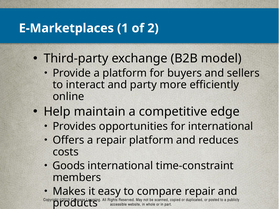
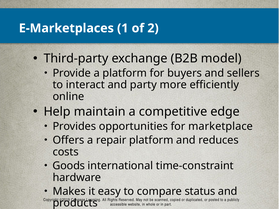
for international: international -> marketplace (221, 126)
members: members -> hardware (77, 178)
compare repair: repair -> status (200, 192)
